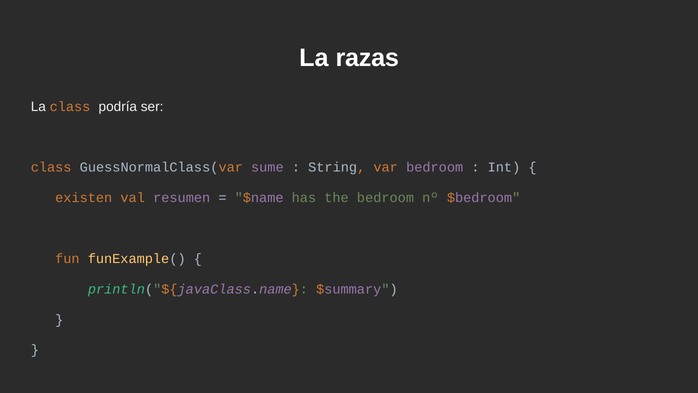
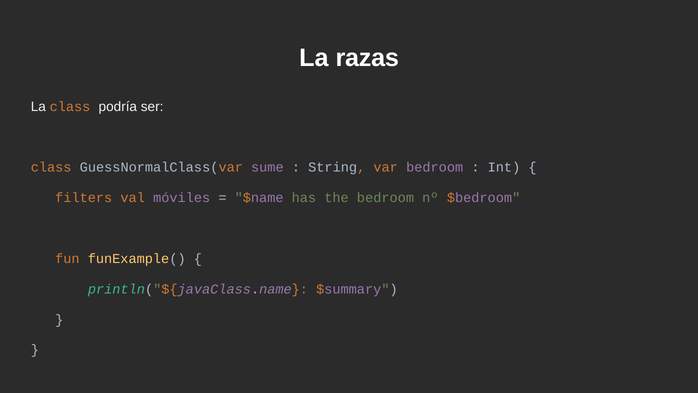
existen: existen -> filters (84, 198)
resumen: resumen -> móviles (182, 198)
